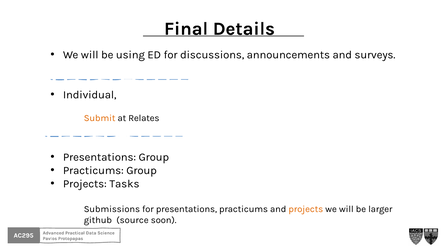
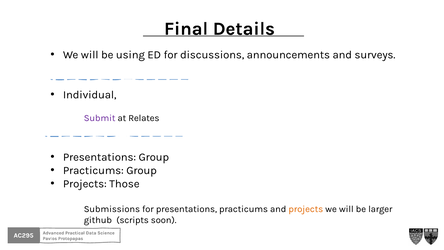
Submit colour: orange -> purple (100, 118)
Tasks: Tasks -> Those (124, 183)
source: source -> scripts (133, 220)
